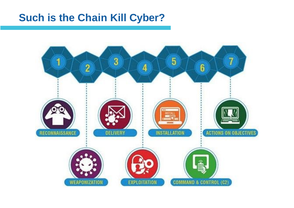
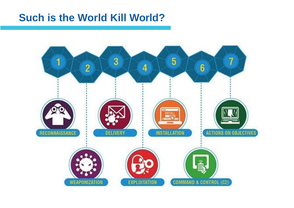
the Chain: Chain -> World (93, 18)
Kill Cyber: Cyber -> World (147, 18)
